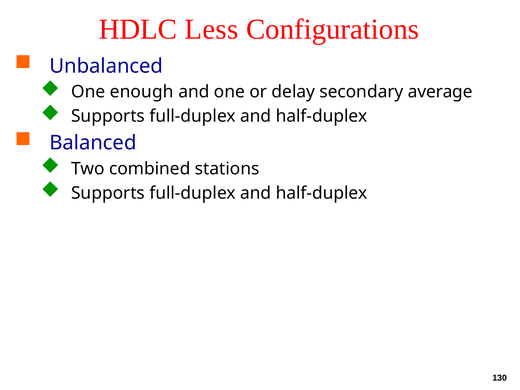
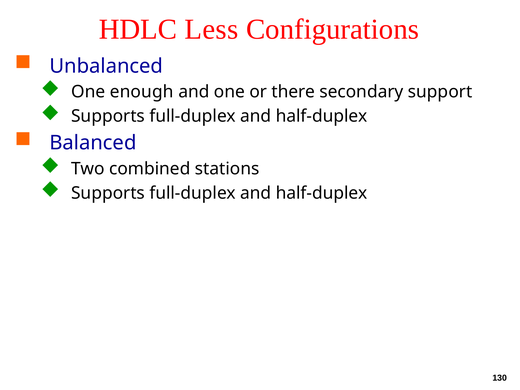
delay: delay -> there (293, 92)
average: average -> support (440, 92)
